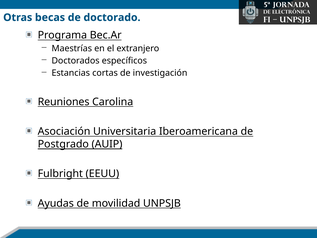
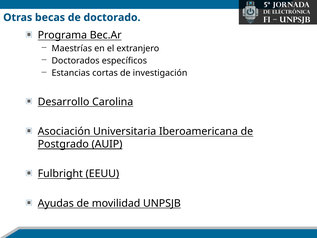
Reuniones: Reuniones -> Desarrollo (64, 102)
